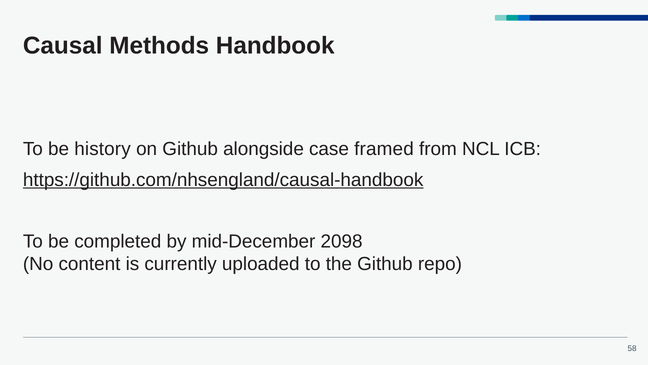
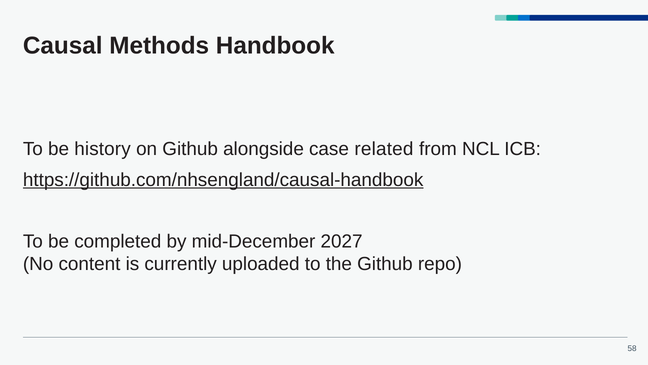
framed: framed -> related (384, 149)
2098: 2098 -> 2027 (342, 241)
